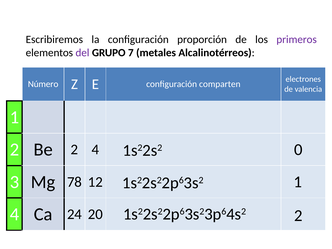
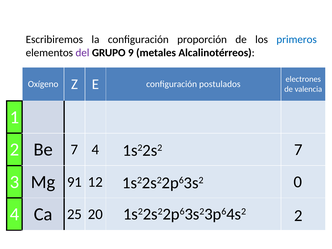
primeros colour: purple -> blue (297, 39)
7: 7 -> 9 (131, 53)
Número: Número -> Oxígeno (43, 84)
comparten: comparten -> postulados (220, 84)
Be 2: 2 -> 7 (74, 150)
1s22s2 0: 0 -> 7 (298, 150)
78: 78 -> 91 (74, 182)
1s22s22p63s2 1: 1 -> 0 (298, 182)
24: 24 -> 25 (74, 214)
